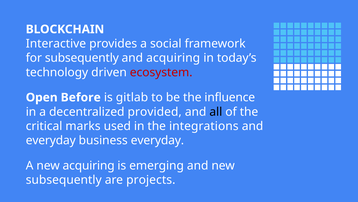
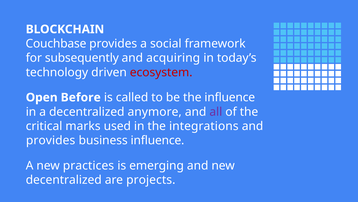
Interactive: Interactive -> Couchbase (56, 44)
gitlab: gitlab -> called (132, 97)
provided: provided -> anymore (155, 112)
all colour: black -> purple (216, 112)
everyday: everyday -> provides (51, 140)
business everyday: everyday -> influence (157, 140)
new acquiring: acquiring -> practices (88, 165)
subsequently: subsequently -> decentralized (64, 180)
